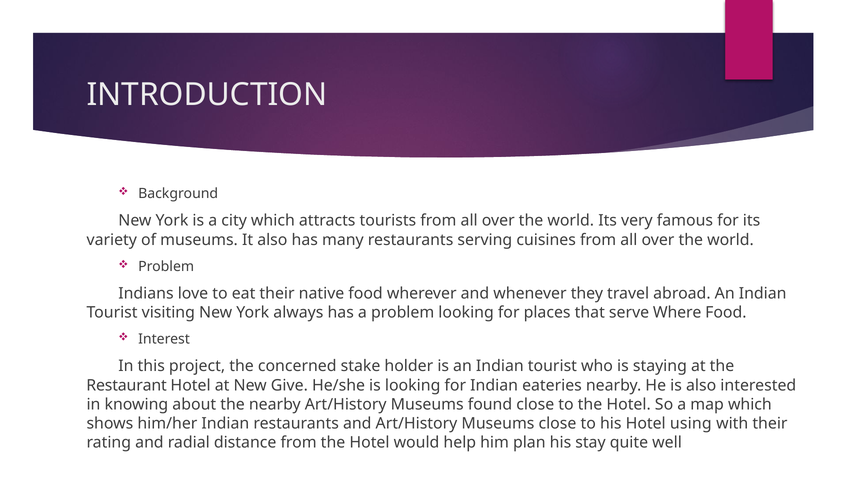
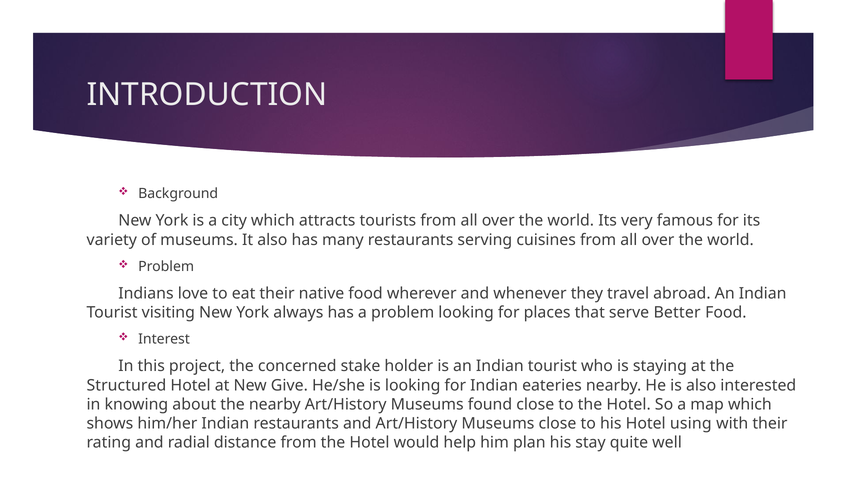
Where: Where -> Better (677, 312)
Restaurant: Restaurant -> Structured (126, 385)
